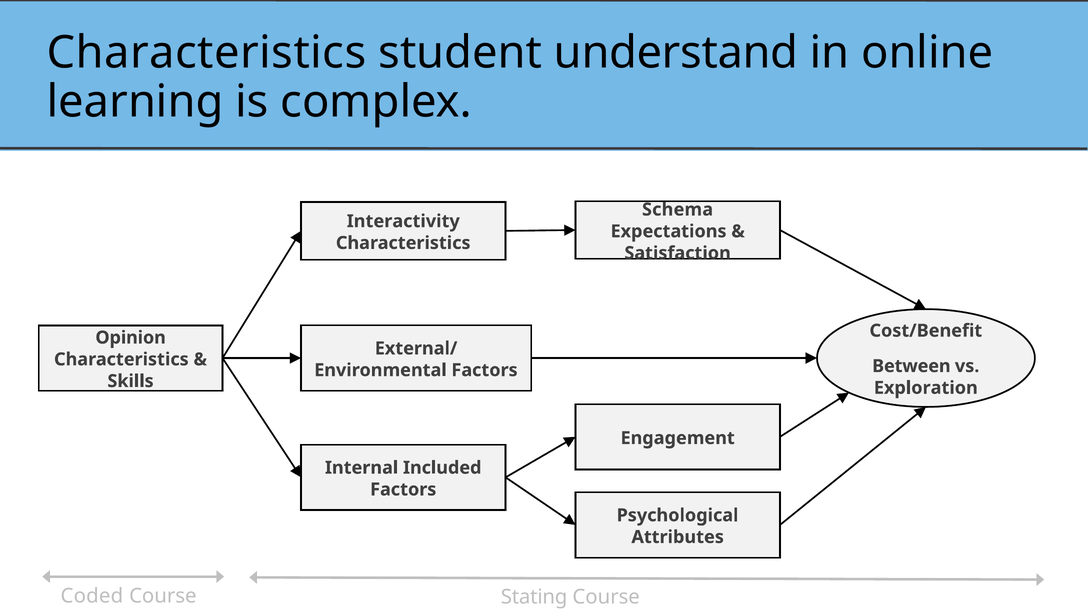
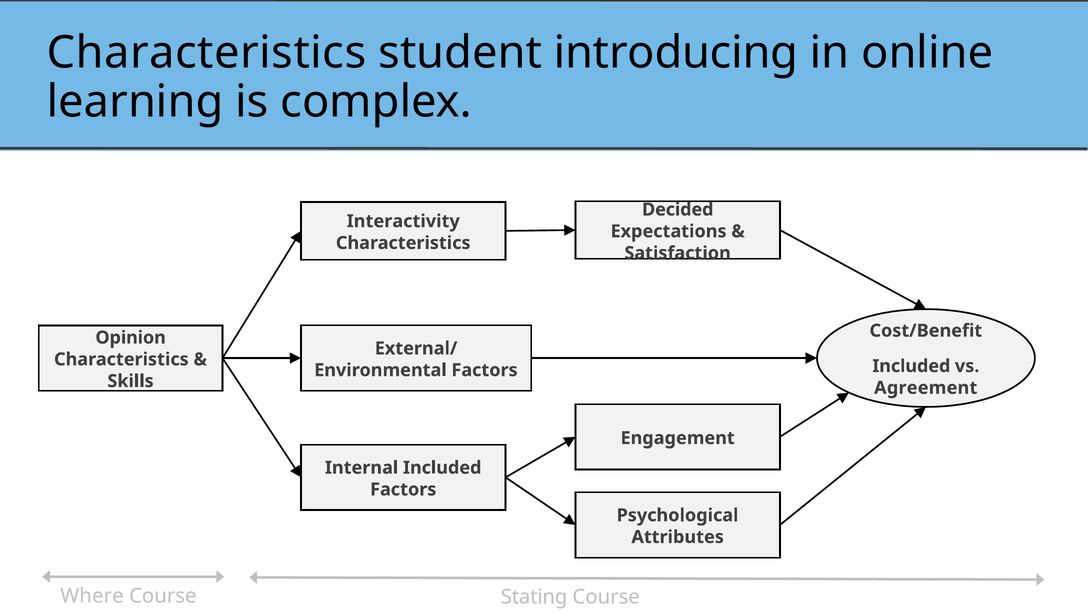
understand: understand -> introducing (676, 53)
Schema: Schema -> Decided (678, 210)
Between: Between -> Included (911, 366)
Exploration: Exploration -> Agreement (926, 388)
Coded: Coded -> Where (92, 596)
